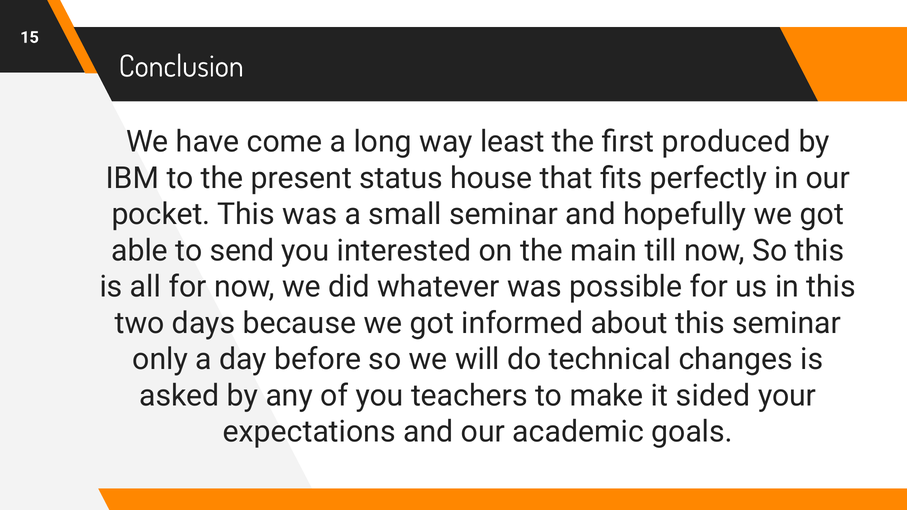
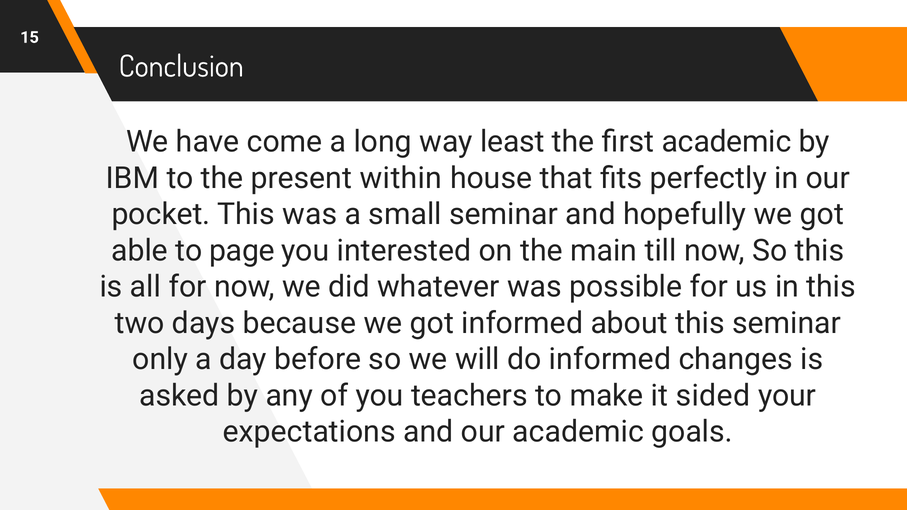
first produced: produced -> academic (727, 142)
status: status -> within (401, 178)
send: send -> page (242, 251)
do technical: technical -> informed (610, 360)
